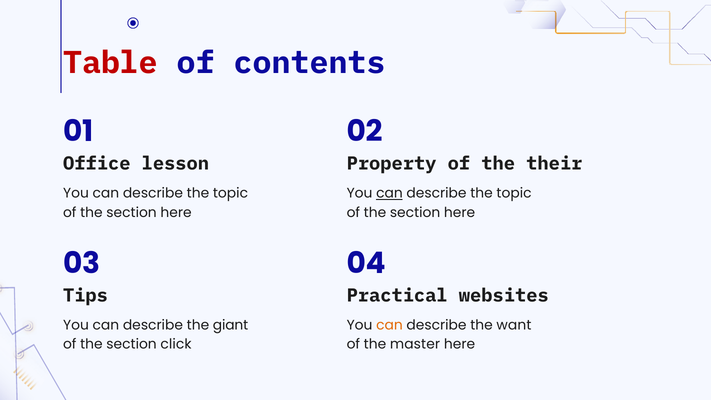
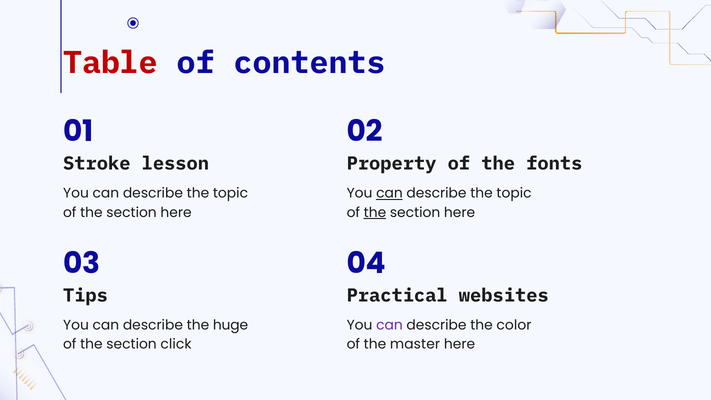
Office: Office -> Stroke (97, 163)
their: their -> fonts (554, 163)
the underline: none -> present (375, 212)
giant: giant -> huge (231, 325)
can colour: orange -> purple (389, 325)
want: want -> color (514, 325)
